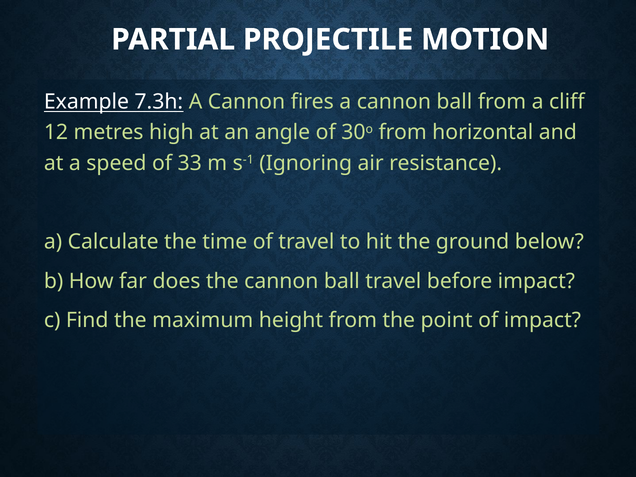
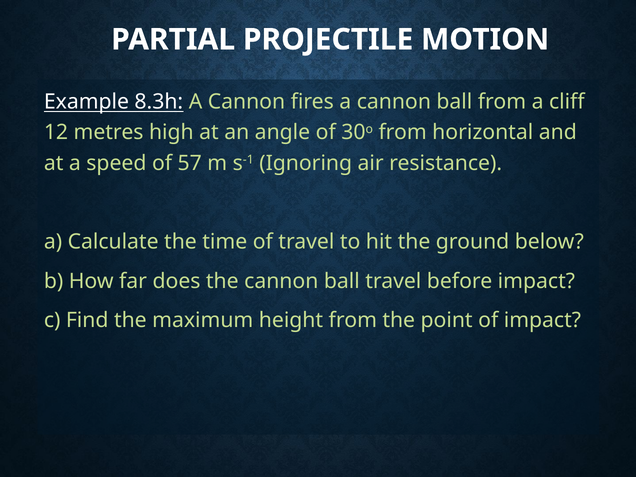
7.3h: 7.3h -> 8.3h (159, 102)
33: 33 -> 57 (190, 163)
